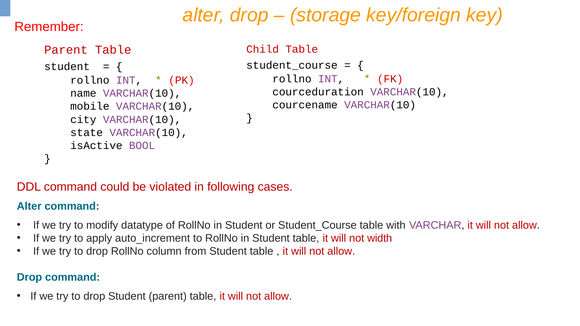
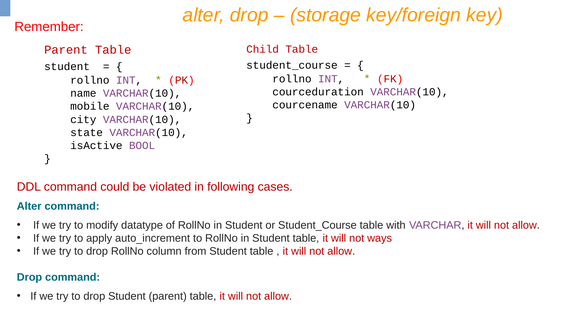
width: width -> ways (380, 238)
